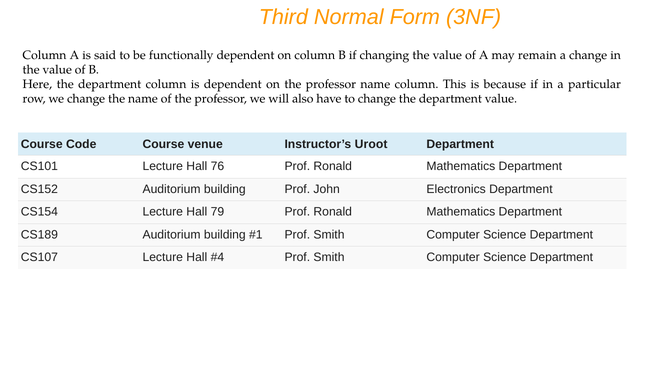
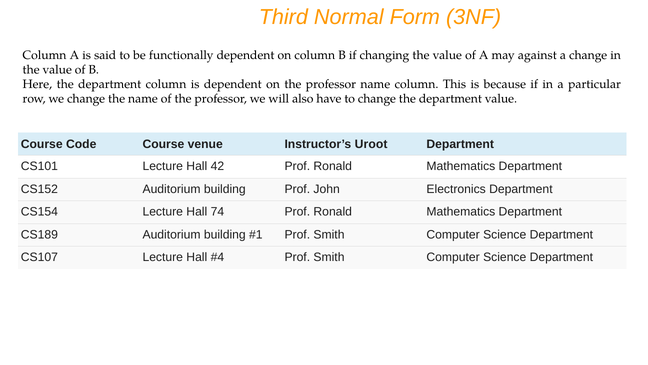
remain: remain -> against (537, 55)
76: 76 -> 42 (217, 166)
79: 79 -> 74 (217, 212)
